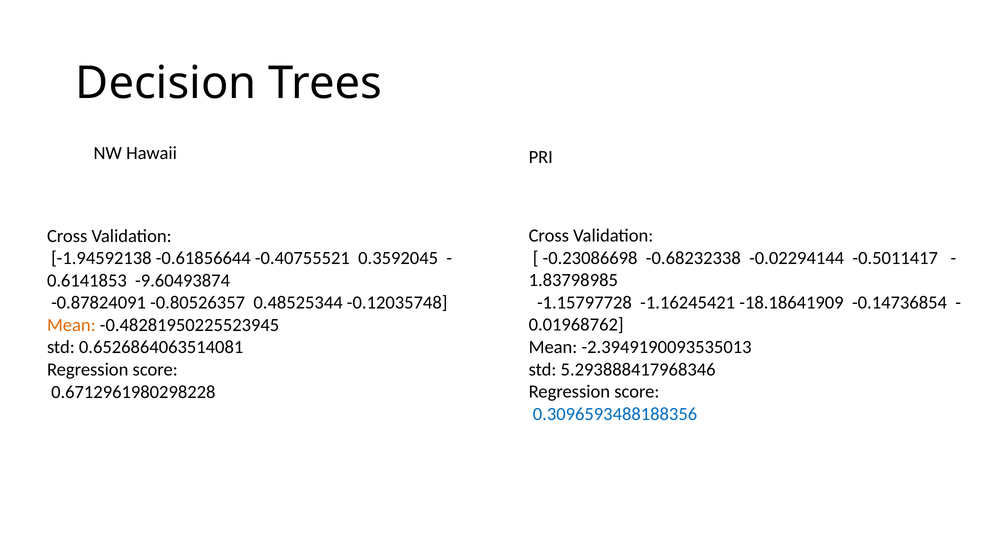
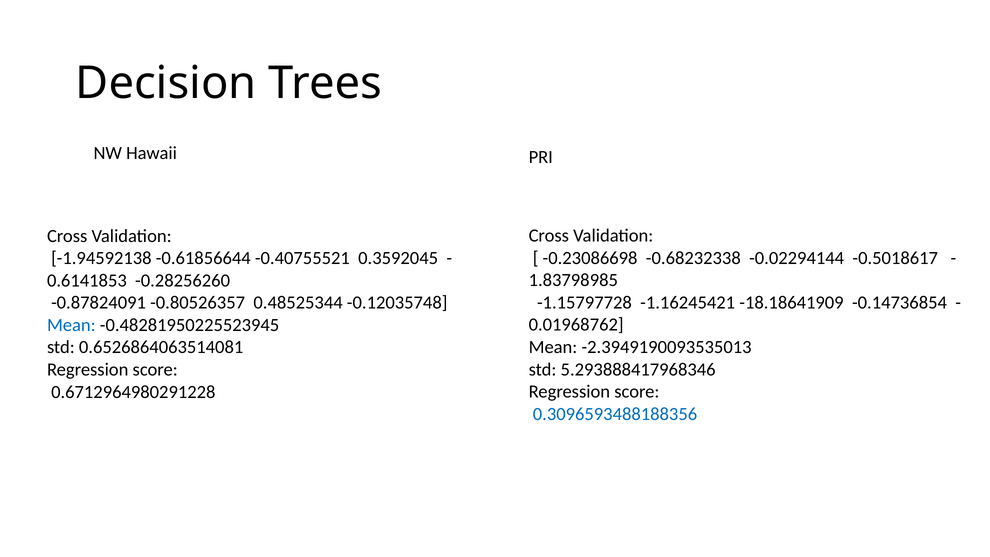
-0.5011417: -0.5011417 -> -0.5018617 (895, 258)
-9.60493874: -9.60493874 -> -0.28256260 (183, 280)
Mean colour: orange -> blue (71, 325)
0.6712961980298228: 0.6712961980298228 -> 0.6712964980291228 (133, 392)
